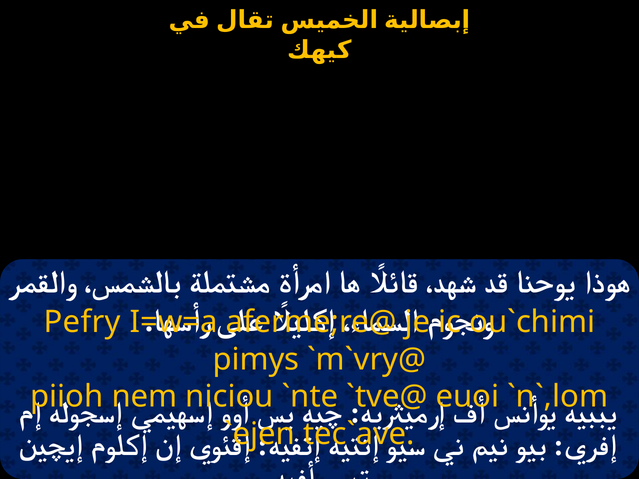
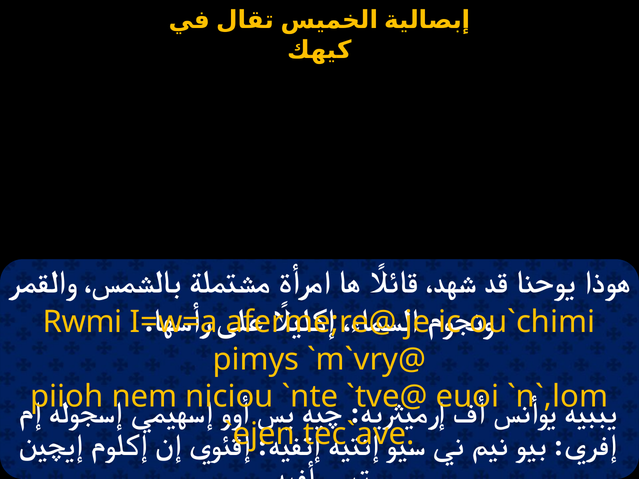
Pefry: Pefry -> Rwmi (83, 322)
